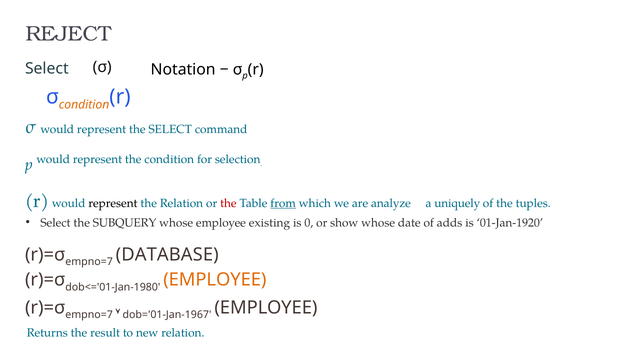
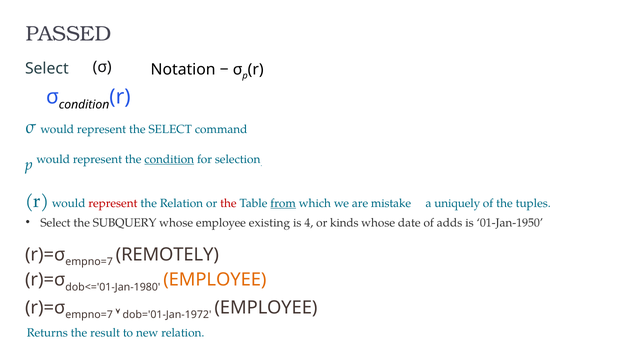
REJECT: REJECT -> PASSED (68, 34)
condition colour: orange -> black (84, 105)
condition underline: none -> present (169, 159)
represent colour: black -> red (113, 204)
analyze: analyze -> mistake (391, 204)
0: 0 -> 4 (309, 223)
show: show -> kinds (344, 223)
01-Jan-1920: 01-Jan-1920 -> 01-Jan-1950 (510, 223)
DATABASE: DATABASE -> REMOTELY (167, 255)
dob='01-Jan-1967: dob='01-Jan-1967 -> dob='01-Jan-1972 (167, 315)
